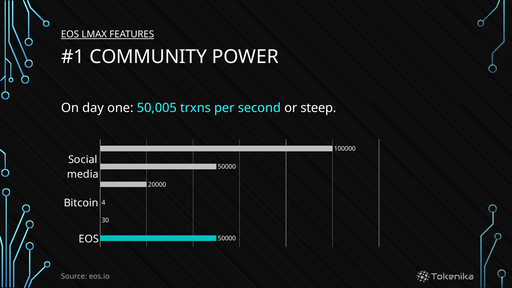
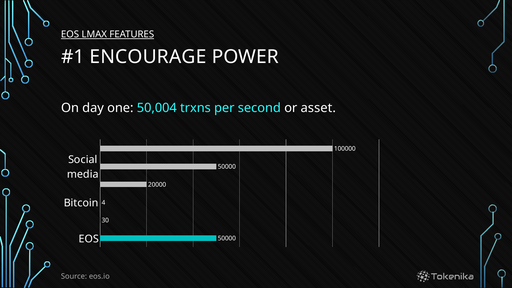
COMMUNITY: COMMUNITY -> ENCOURAGE (148, 57)
50,005: 50,005 -> 50,004 (157, 108)
steep: steep -> asset (318, 108)
